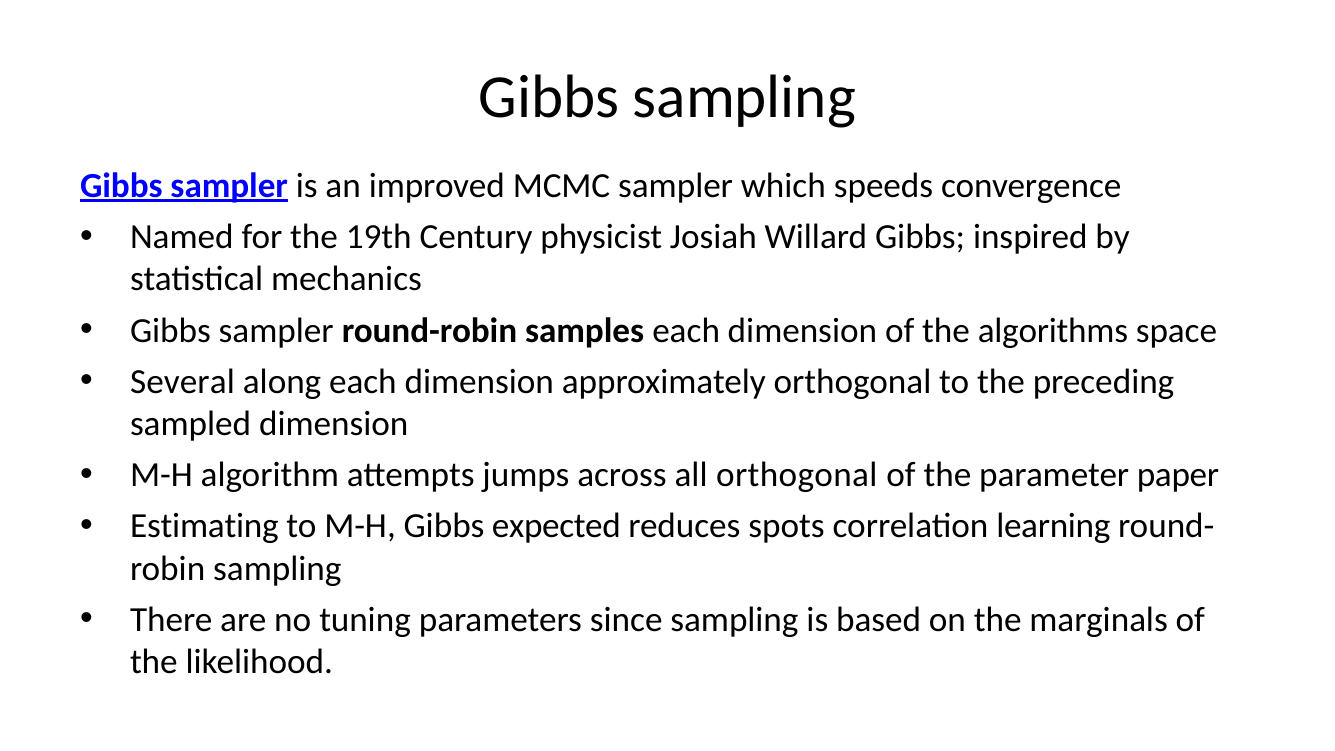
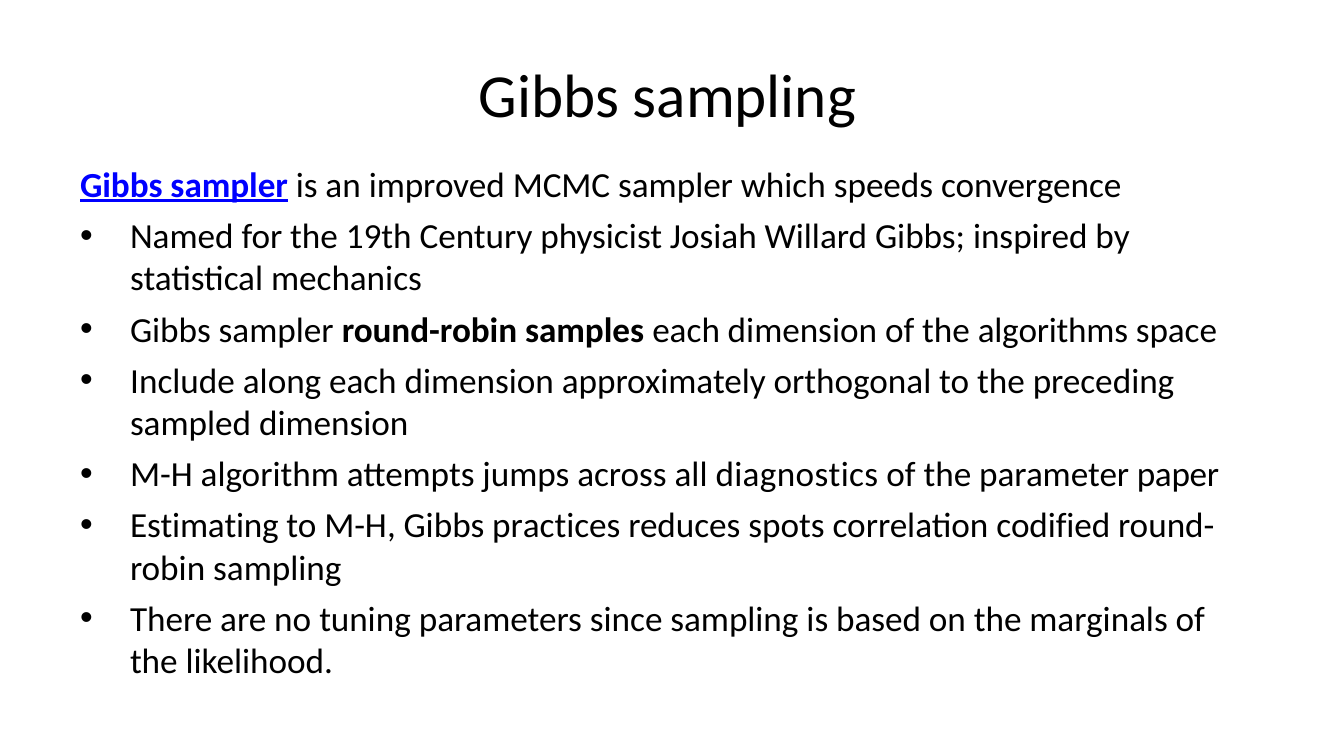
Several: Several -> Include (183, 382)
all orthogonal: orthogonal -> diagnostics (797, 475)
expected: expected -> practices (556, 526)
learning: learning -> codified (1053, 526)
